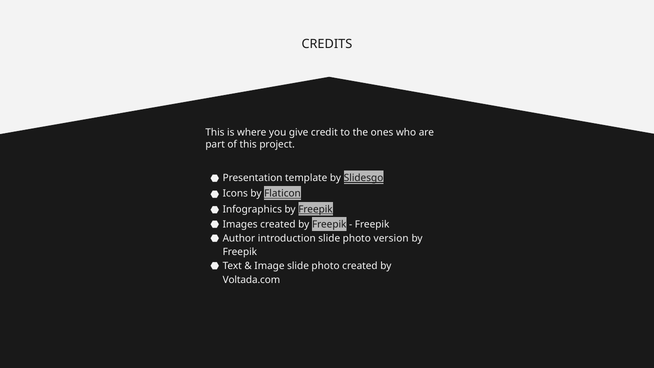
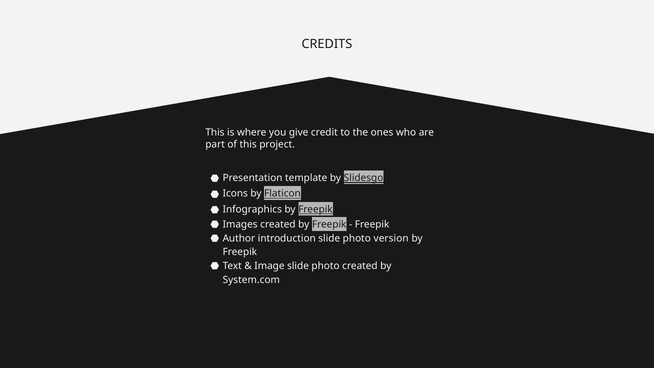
Voltada.com: Voltada.com -> System.com (251, 280)
